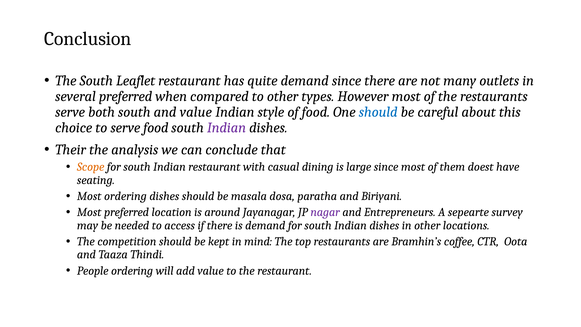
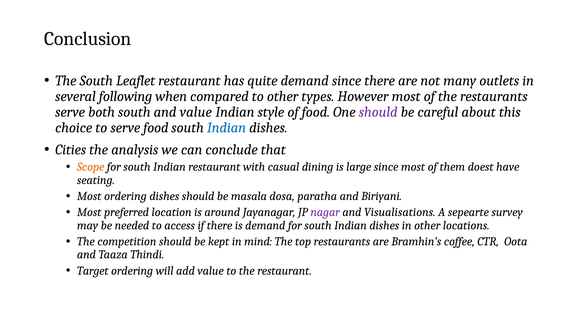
several preferred: preferred -> following (126, 96)
should colour: blue -> purple (378, 112)
Indian colour: purple -> blue (227, 128)
Their: Their -> Cities (71, 149)
Entrepreneurs: Entrepreneurs -> Visualisations (400, 212)
People: People -> Target (93, 271)
